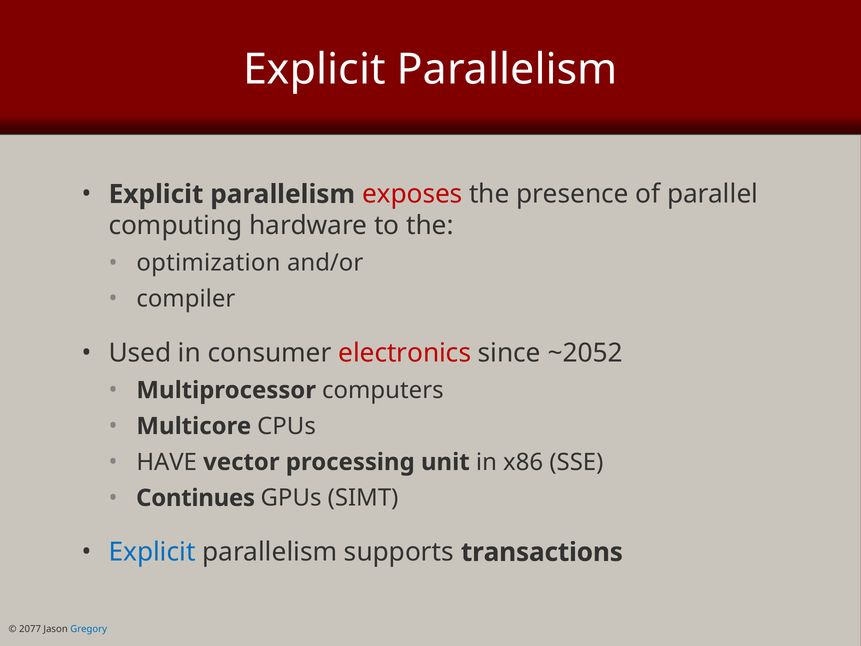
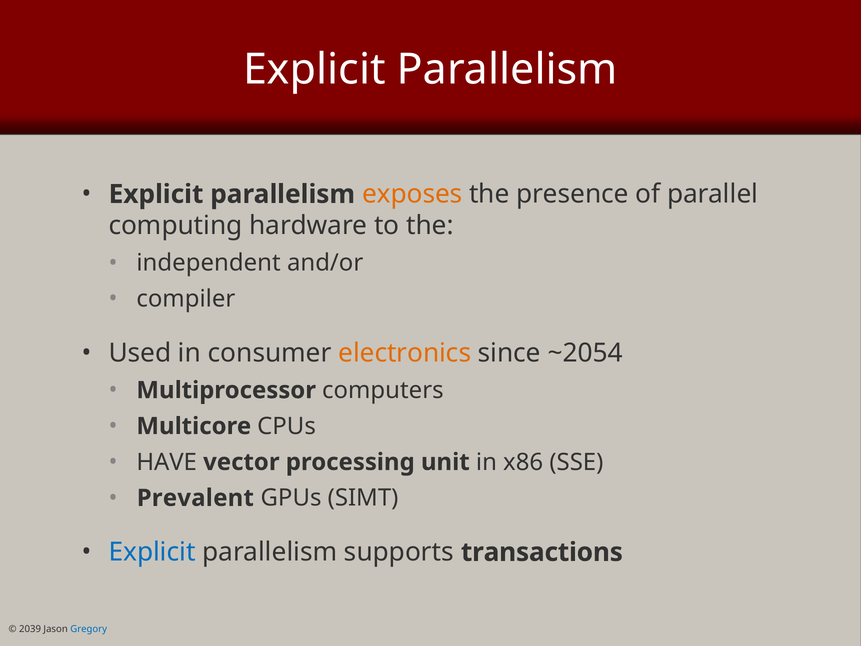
exposes colour: red -> orange (412, 194)
optimization: optimization -> independent (209, 263)
electronics colour: red -> orange (405, 353)
~2052: ~2052 -> ~2054 (585, 353)
Continues: Continues -> Prevalent (195, 498)
2077: 2077 -> 2039 (30, 629)
